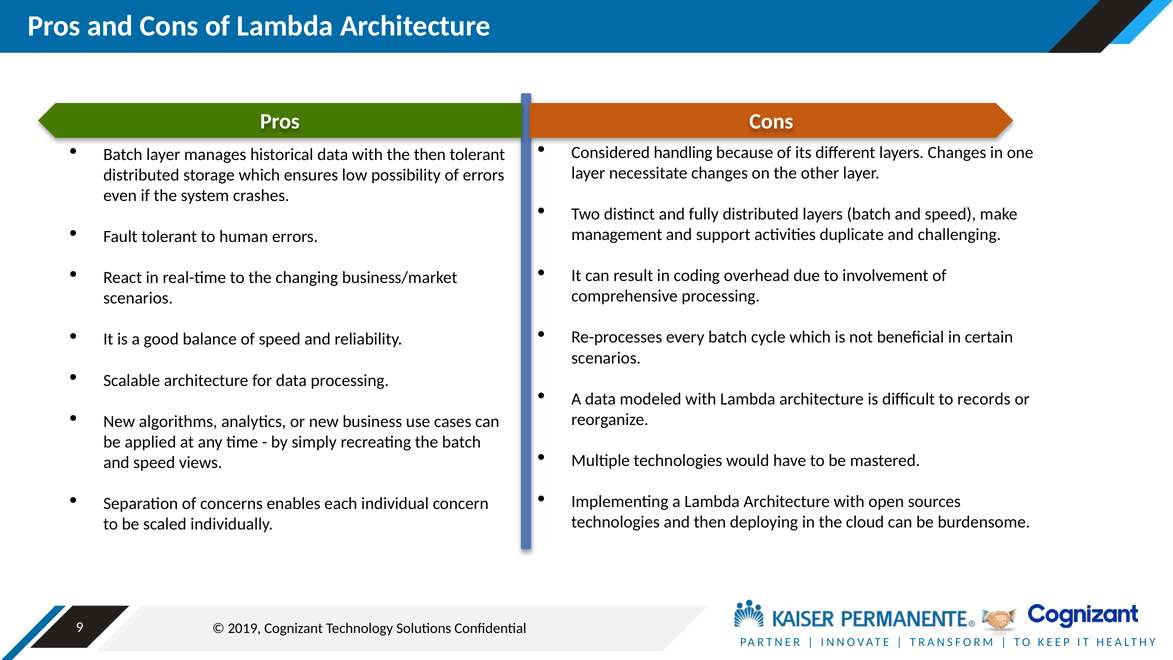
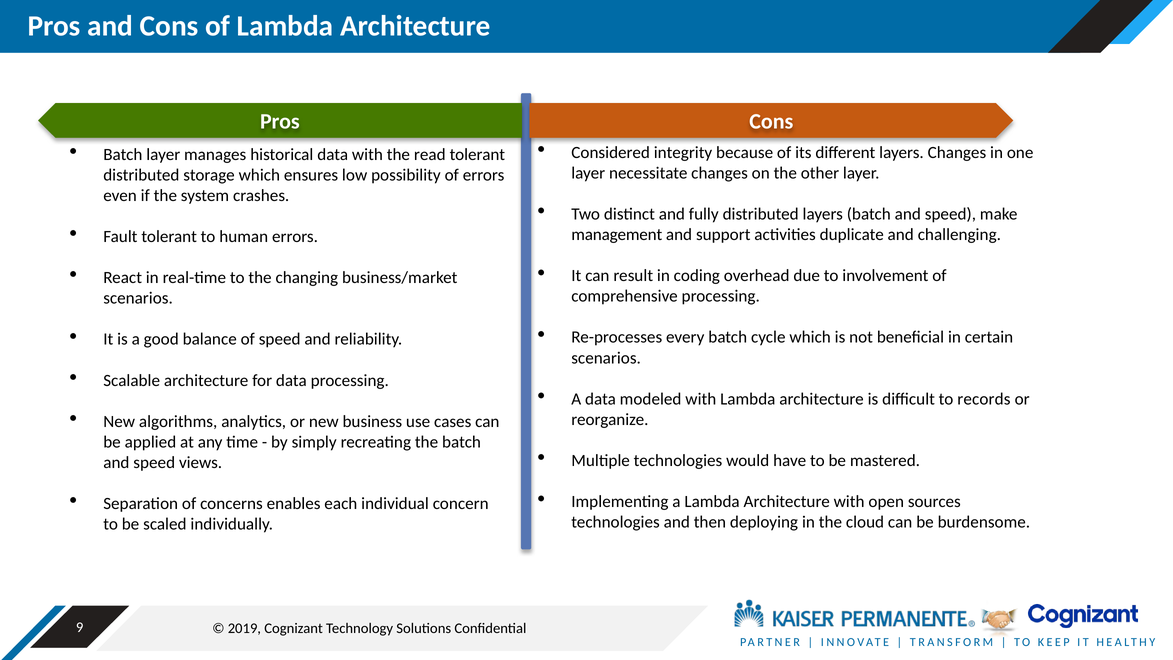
handling: handling -> integrity (683, 152)
the then: then -> read (430, 154)
